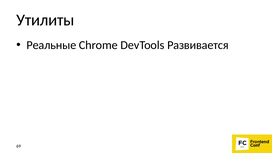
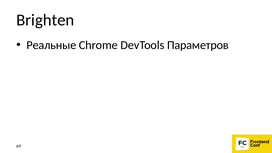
Утилиты: Утилиты -> Brighten (45, 20)
Развивается: Развивается -> Параметров (198, 45)
